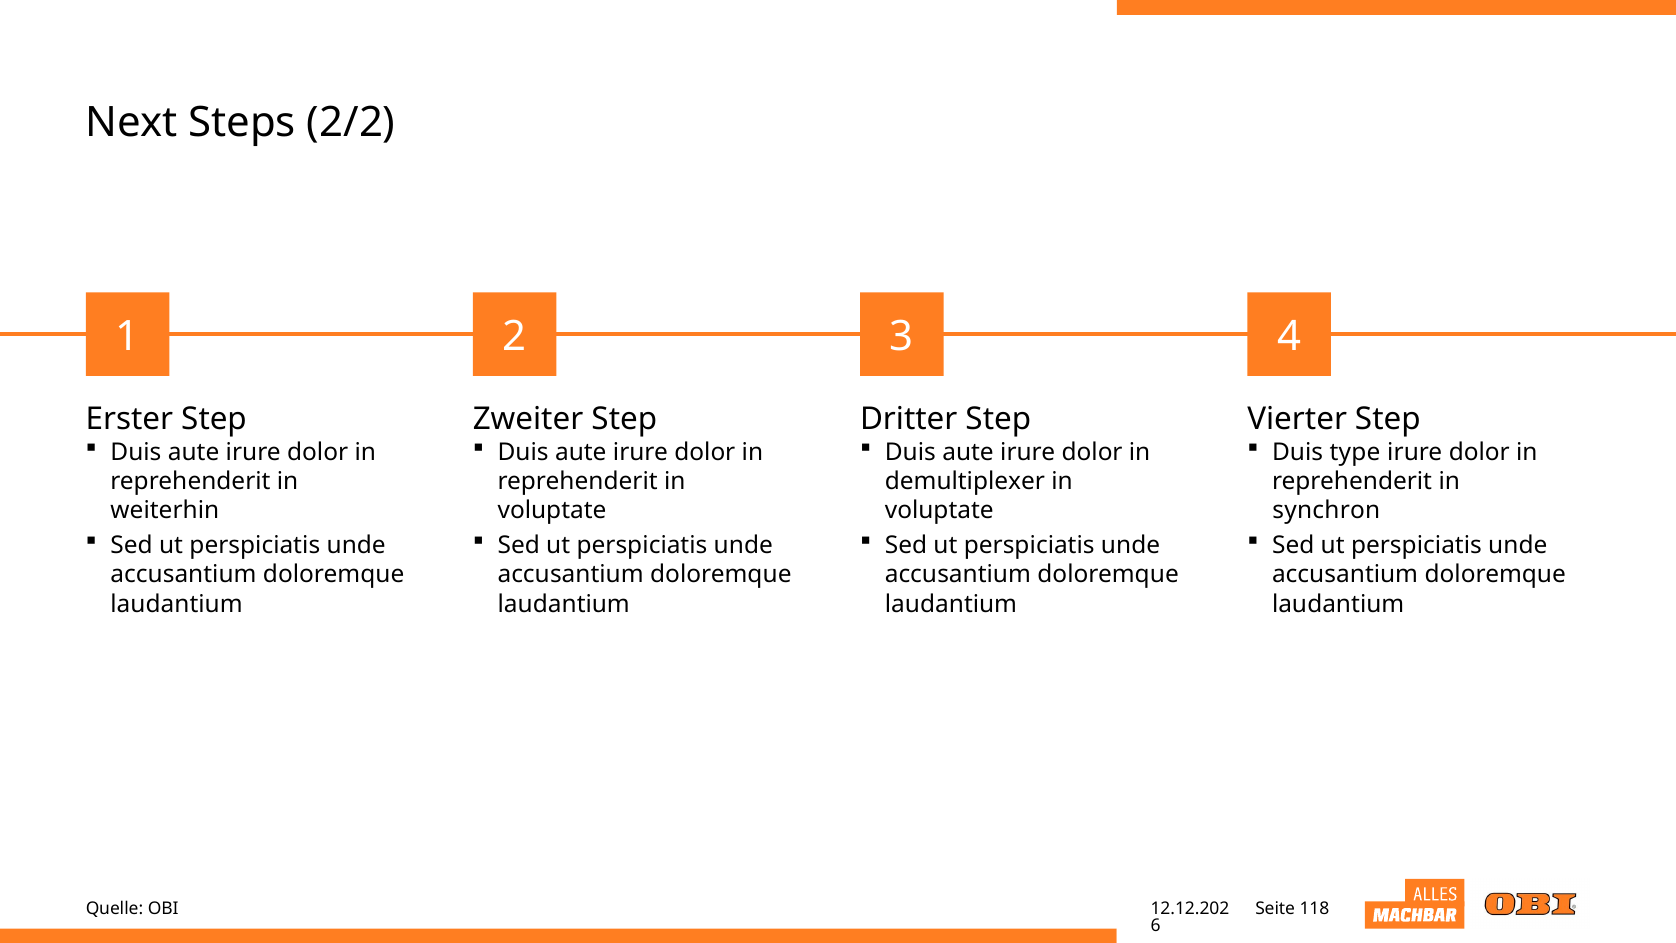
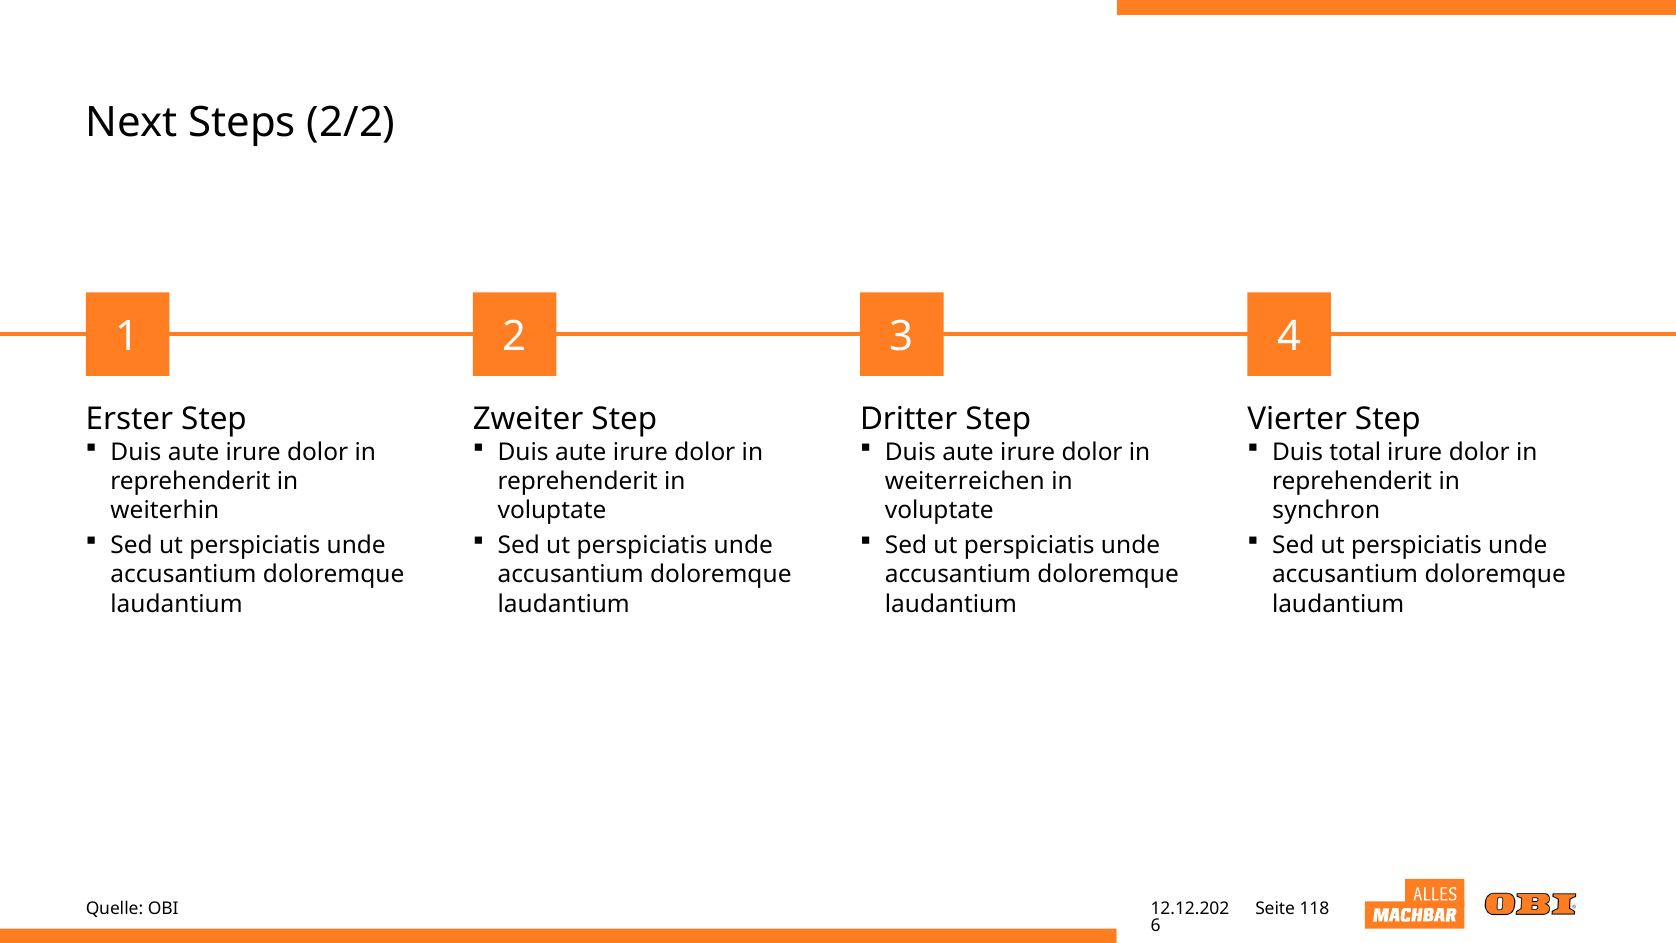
type: type -> total (1355, 452)
demultiplexer: demultiplexer -> weiterreichen (965, 481)
